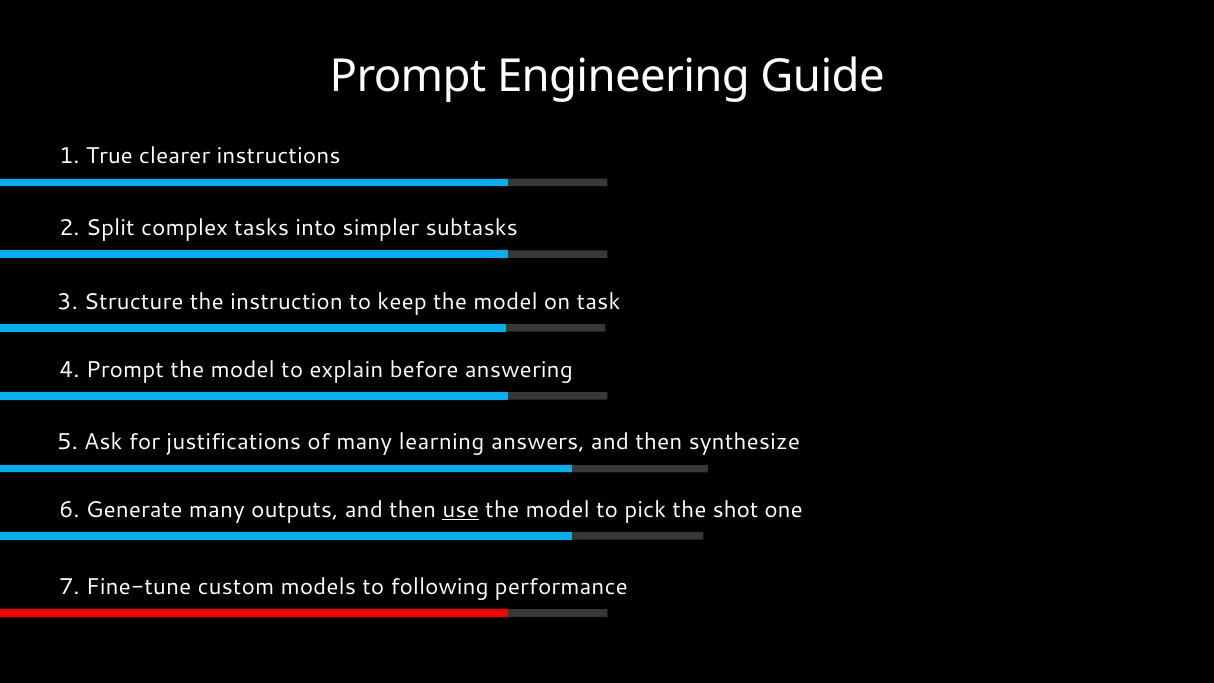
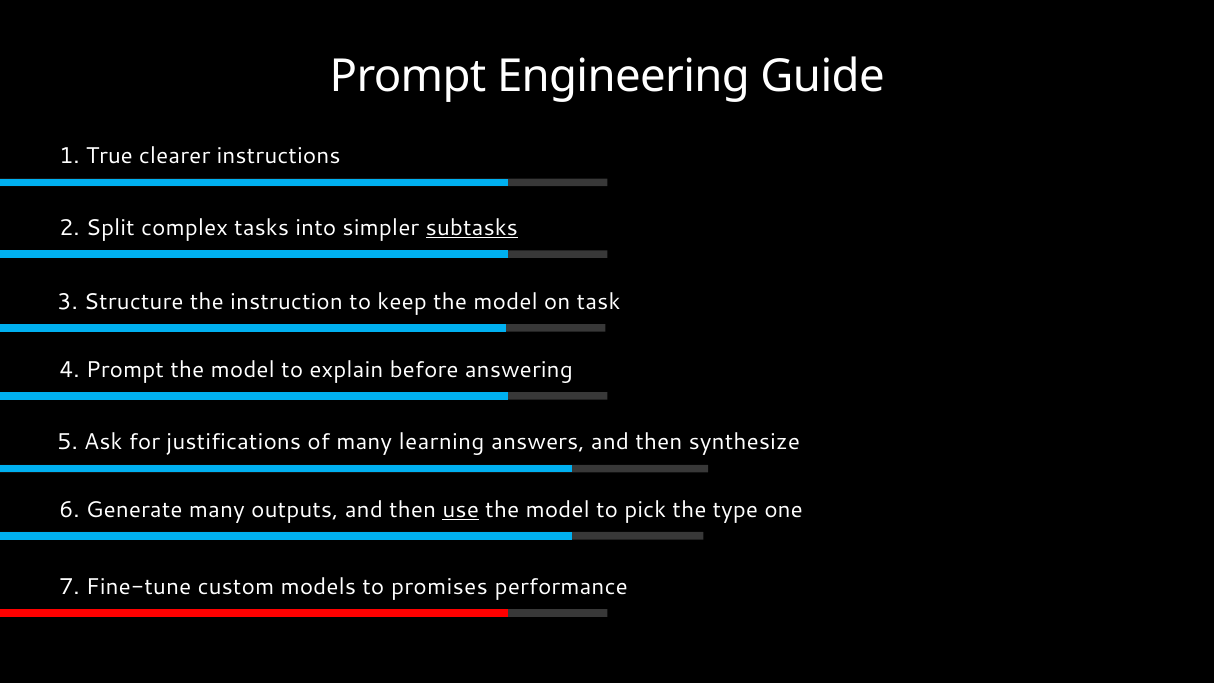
subtasks underline: none -> present (472, 228)
shot: shot -> type (735, 510)
following: following -> promises (439, 587)
